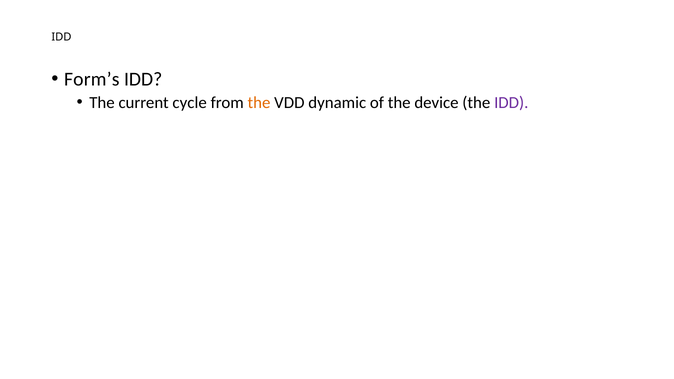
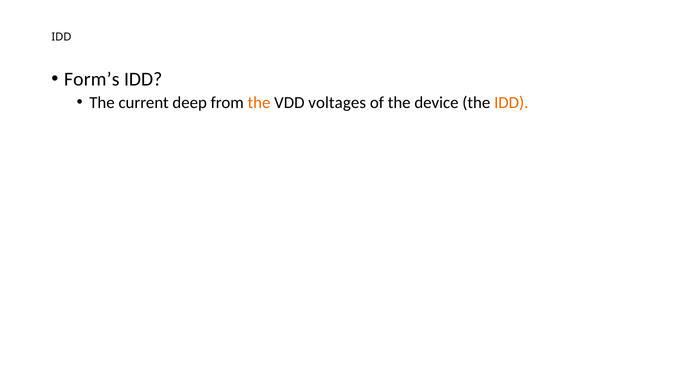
cycle: cycle -> deep (190, 103)
dynamic: dynamic -> voltages (337, 103)
IDD colour: purple -> orange (511, 103)
